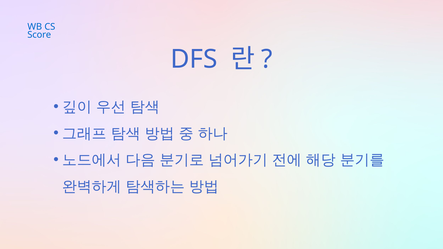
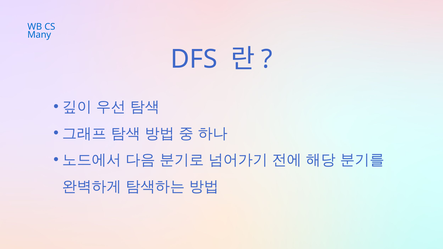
Score: Score -> Many (39, 35)
